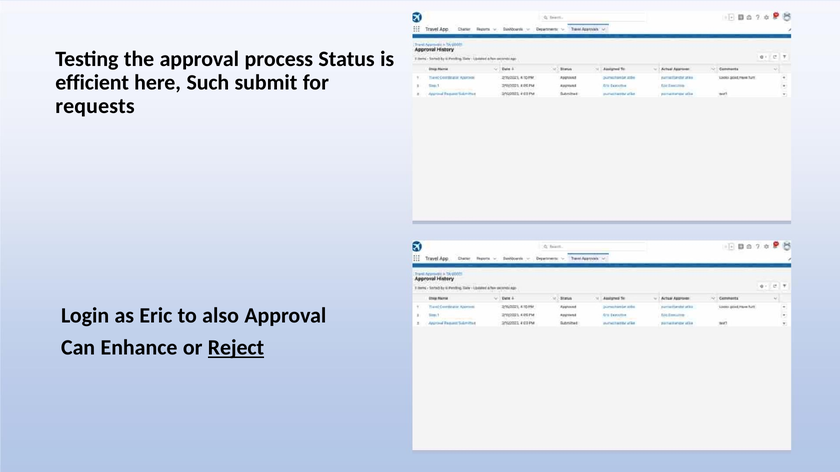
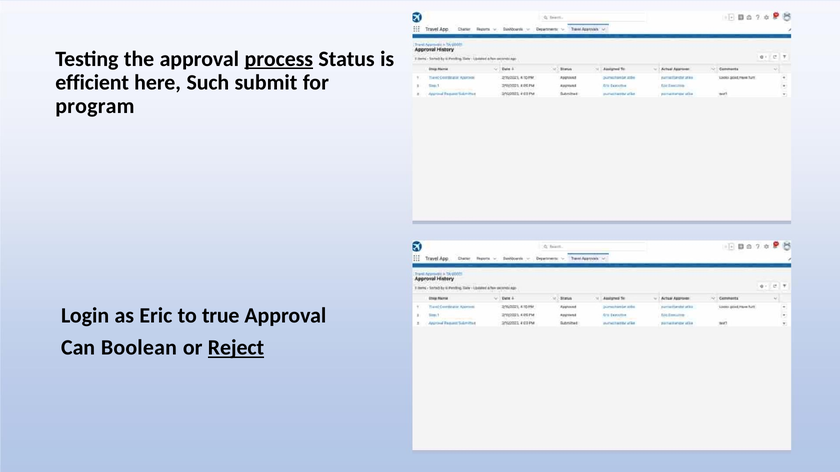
process underline: none -> present (279, 59)
requests: requests -> program (95, 106)
also: also -> true (221, 316)
Enhance: Enhance -> Boolean (139, 348)
